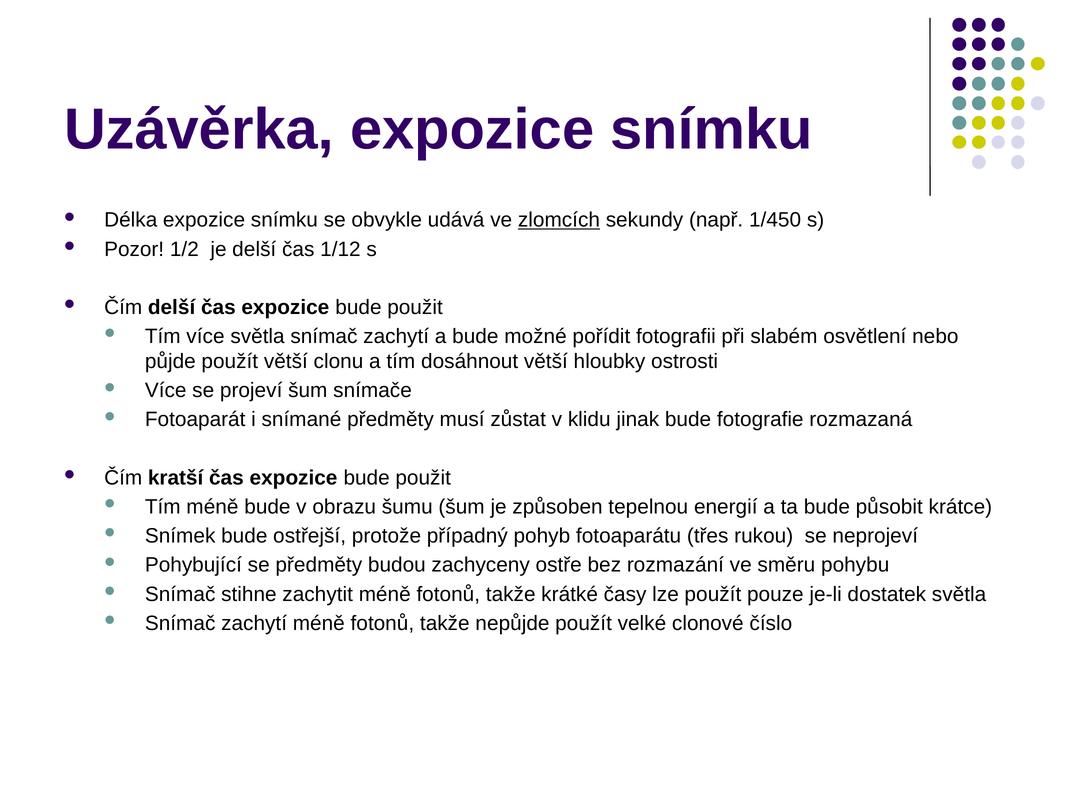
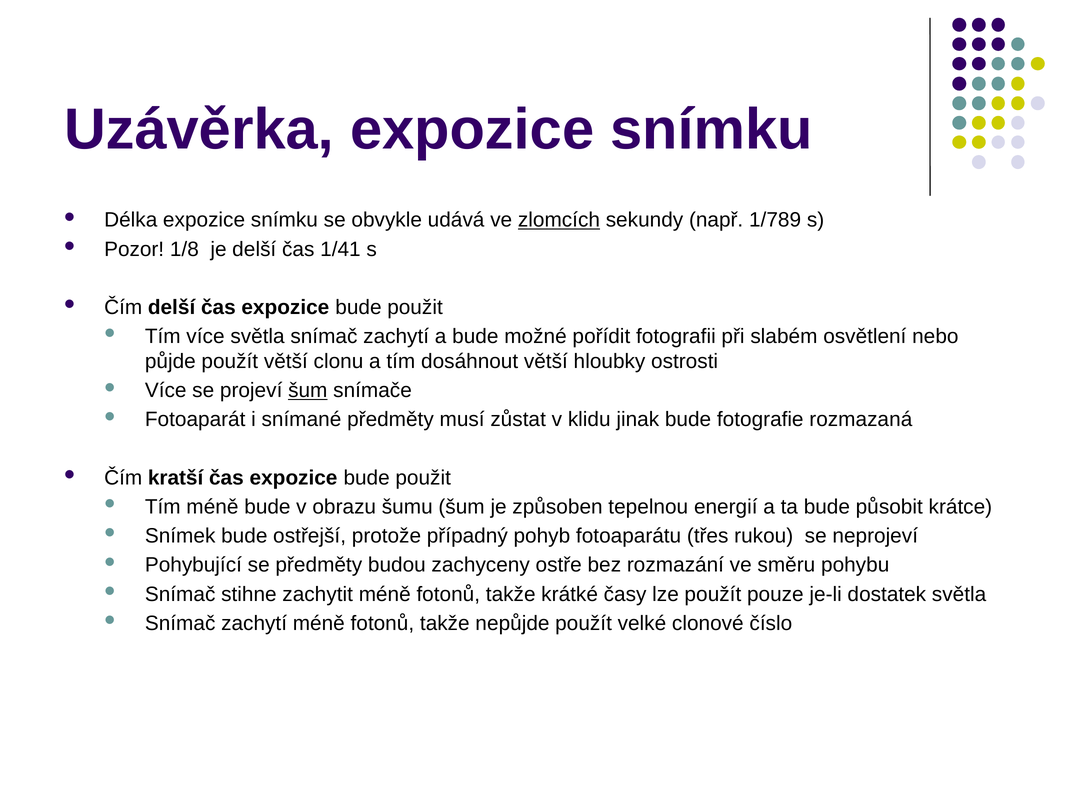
1/450: 1/450 -> 1/789 (775, 220)
1/2: 1/2 -> 1/8 (184, 249)
1/12: 1/12 -> 1/41 (340, 249)
šum underline: none -> present (308, 390)
